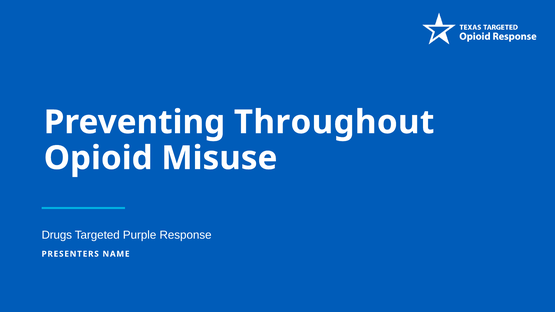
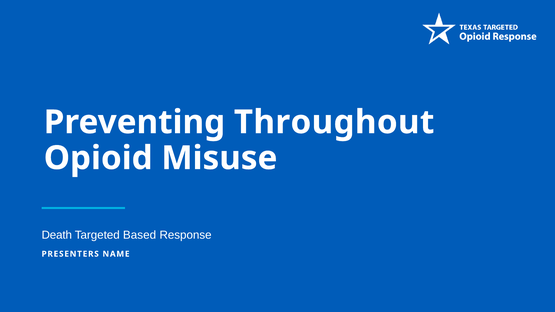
Drugs: Drugs -> Death (57, 235)
Purple: Purple -> Based (140, 235)
